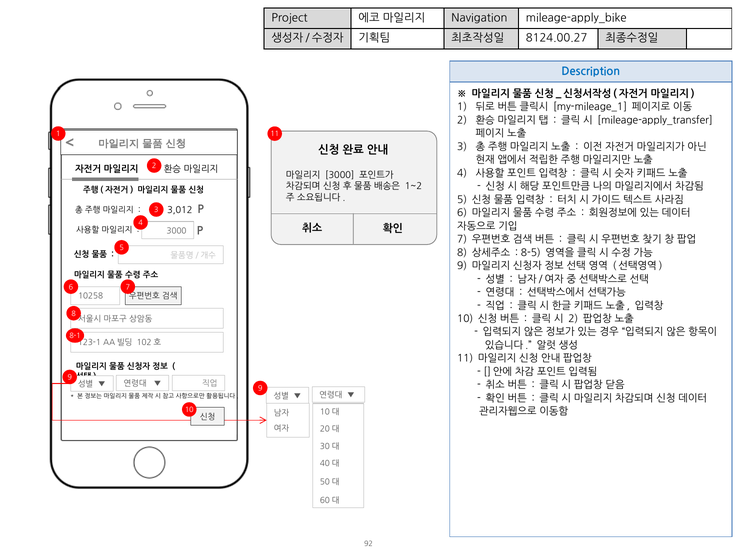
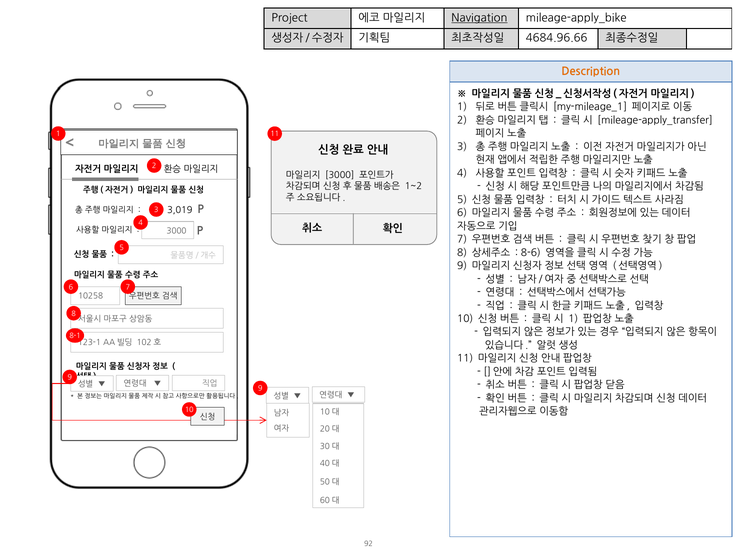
Navigation underline: none -> present (479, 18)
8124.00.27: 8124.00.27 -> 4684.96.66 (557, 38)
Description colour: blue -> orange (591, 72)
3,012: 3,012 -> 3,019 (180, 211)
8-5: 8-5 -> 8-6 (531, 253)
2: 2 -> 1 (573, 319)
